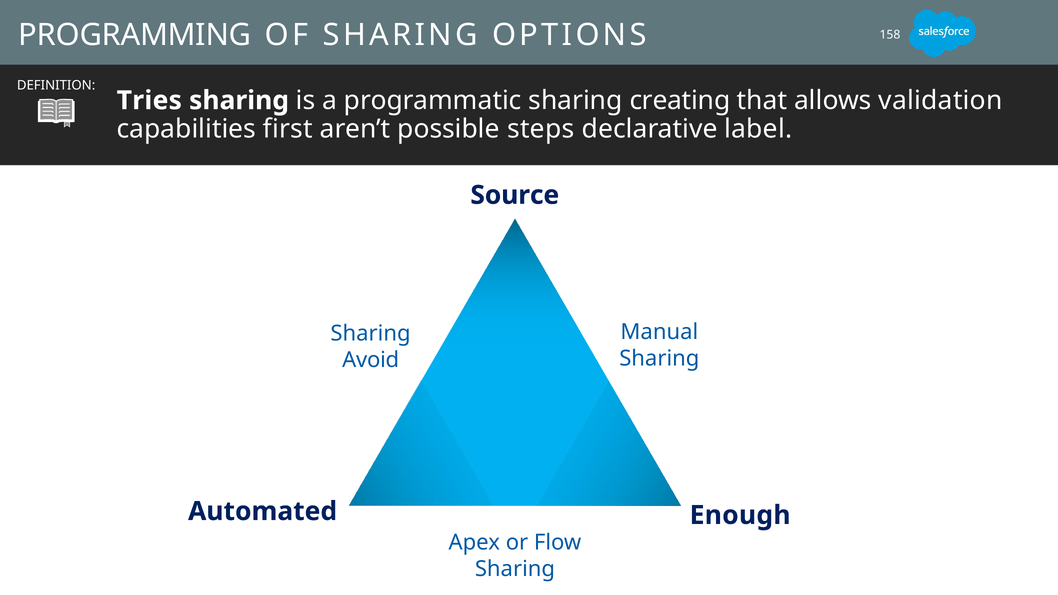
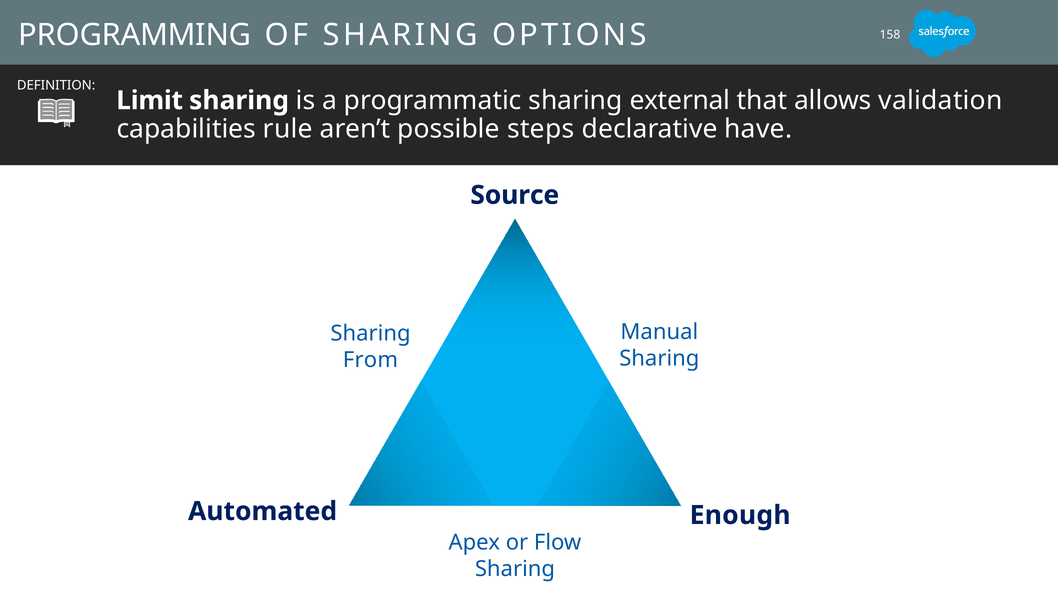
Tries: Tries -> Limit (150, 101)
creating: creating -> external (680, 101)
first: first -> rule (288, 129)
label: label -> have (758, 129)
Avoid: Avoid -> From (370, 360)
